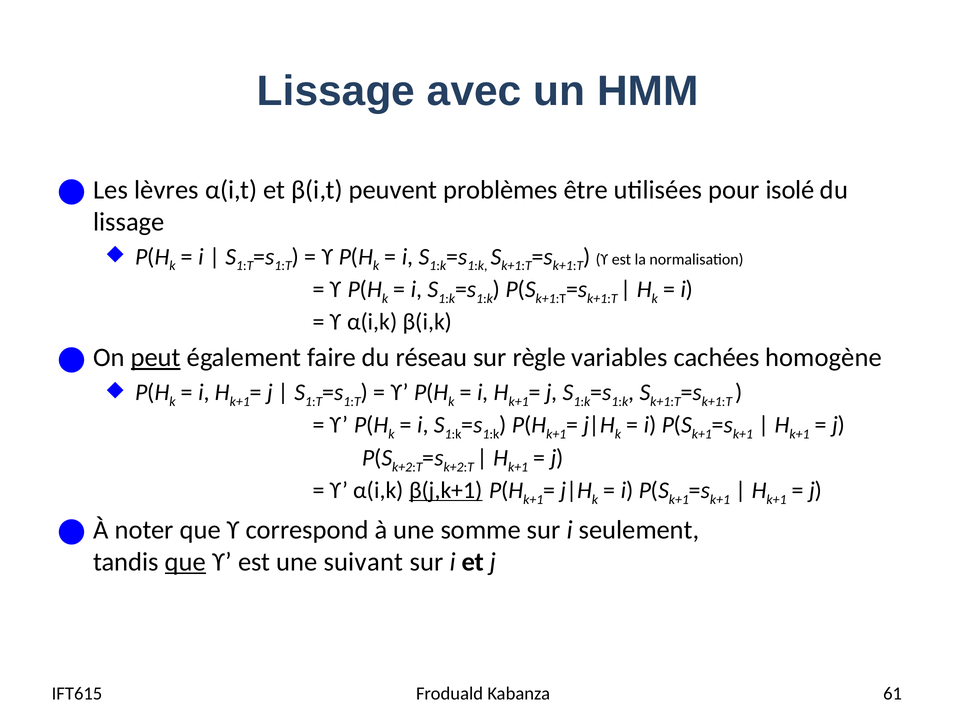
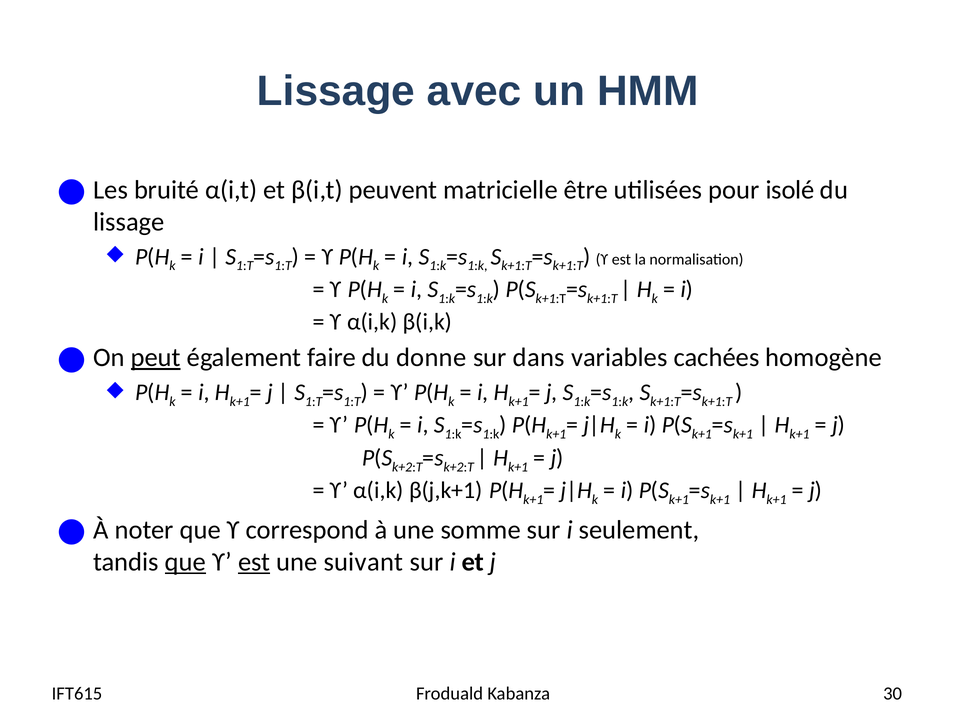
lèvres: lèvres -> bruité (167, 190)
problèmes: problèmes -> matricielle (501, 190)
réseau: réseau -> donne (431, 358)
règle: règle -> dans (539, 358)
β(j,k+1 underline: present -> none (446, 490)
est underline: none -> present (254, 562)
61: 61 -> 30 (893, 693)
